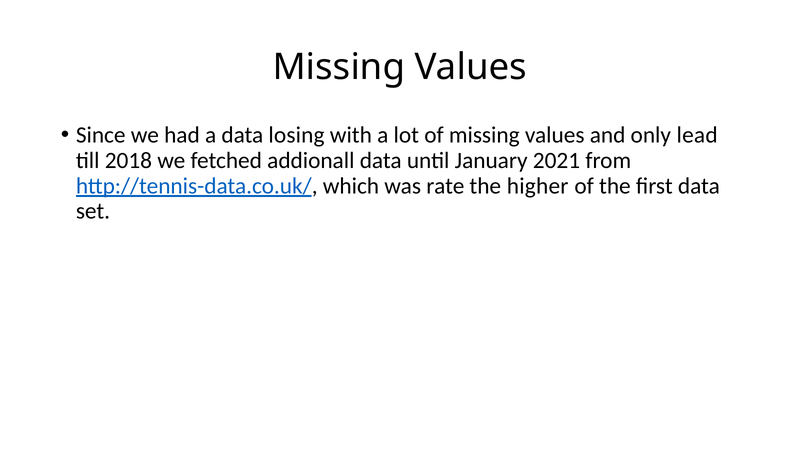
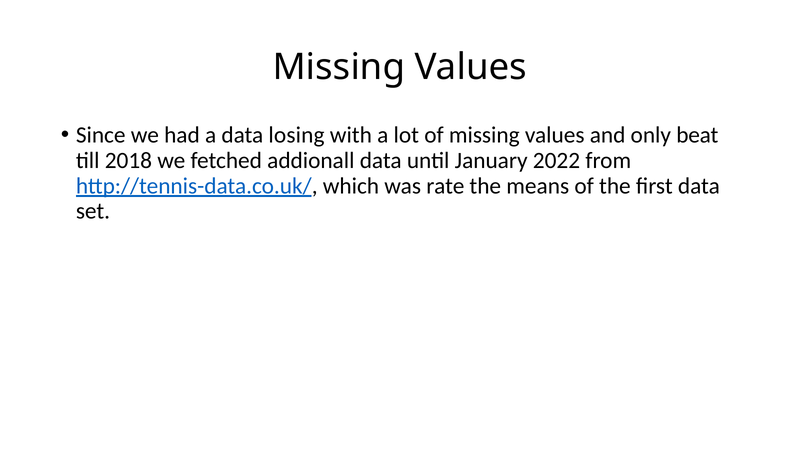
lead: lead -> beat (697, 135)
2021: 2021 -> 2022 (556, 160)
higher: higher -> means (538, 186)
